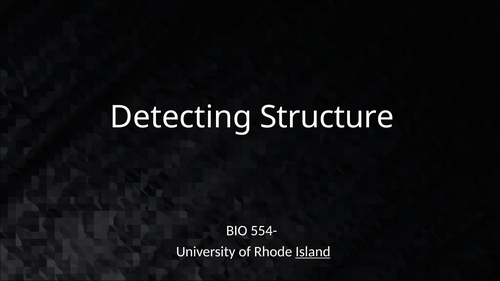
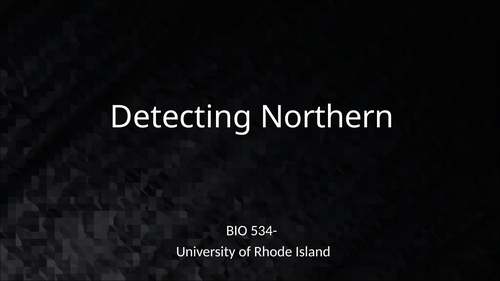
Structure: Structure -> Northern (327, 117)
554-: 554- -> 534- (264, 231)
Island underline: present -> none (313, 252)
